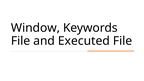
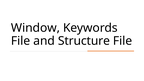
Executed: Executed -> Structure (84, 41)
